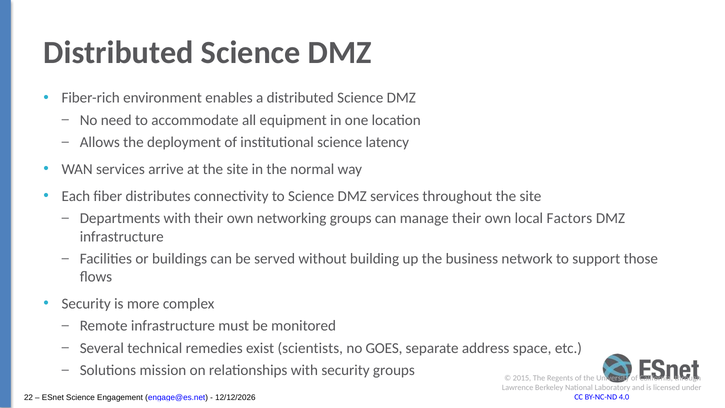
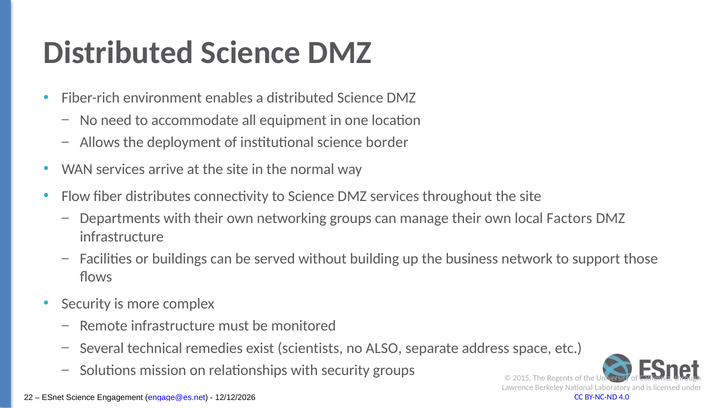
latency: latency -> border (387, 142)
Each: Each -> Flow (76, 196)
GOES: GOES -> ALSO (384, 348)
